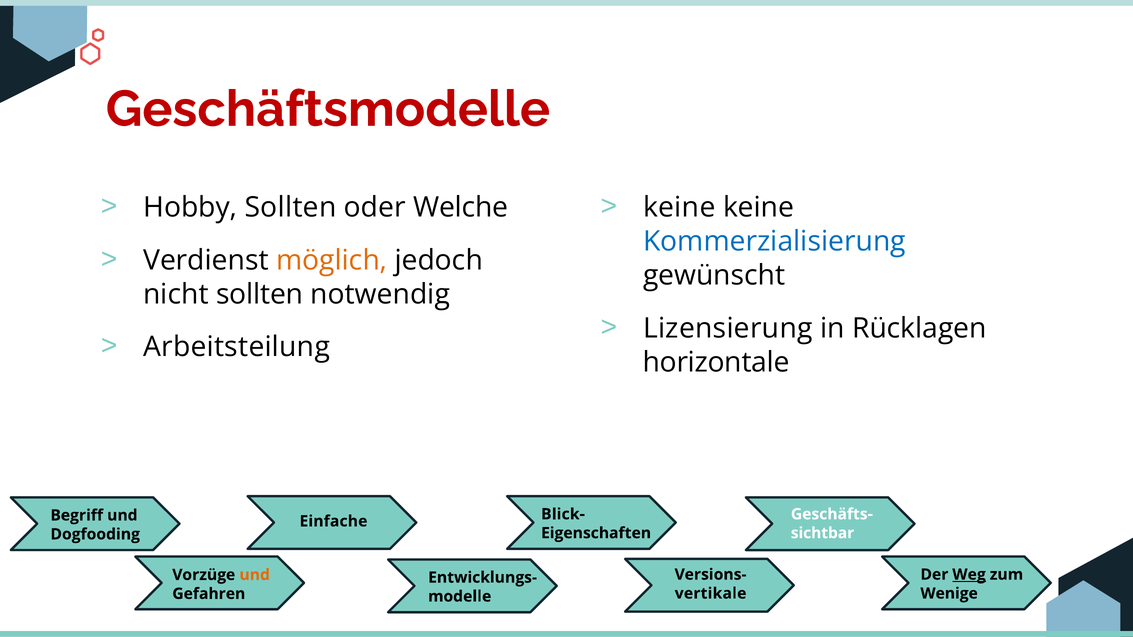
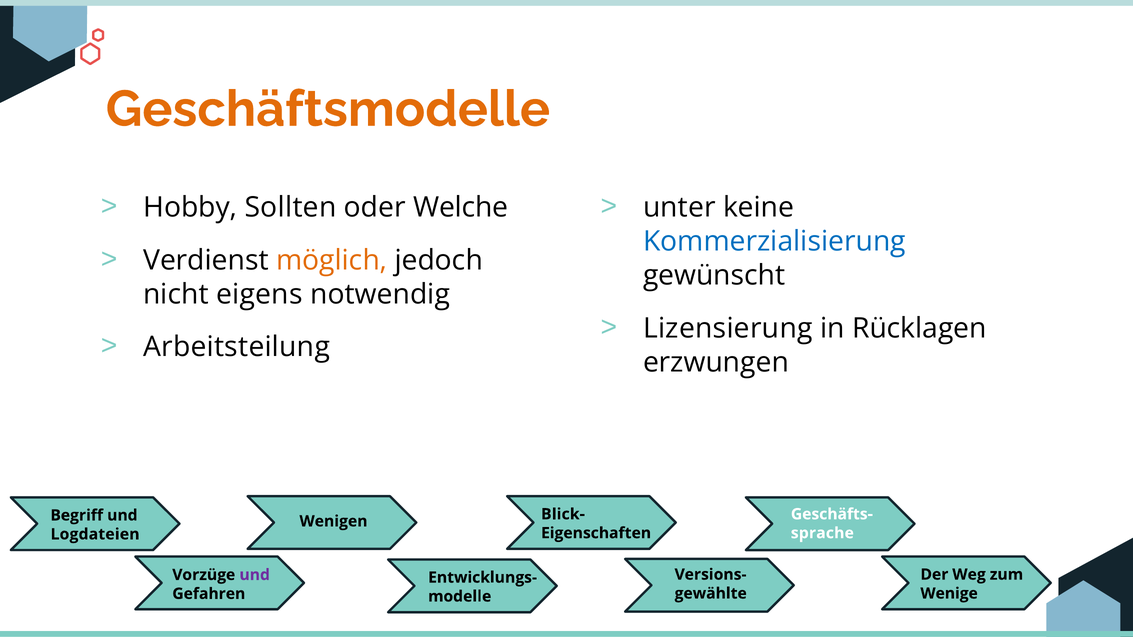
Geschäftsmodelle colour: red -> orange (328, 109)
keine: keine -> unter (679, 208)
nicht sollten: sollten -> eigens (259, 294)
horizontale: horizontale -> erzwungen (716, 362)
Einfache: Einfache -> Wenigen (334, 522)
sichtbar: sichtbar -> sprache (822, 533)
Dogfooding: Dogfooding -> Logdateien (95, 534)
Weg underline: present -> none (969, 575)
und colour: orange -> purple (255, 575)
vertikale: vertikale -> gewählte (711, 594)
